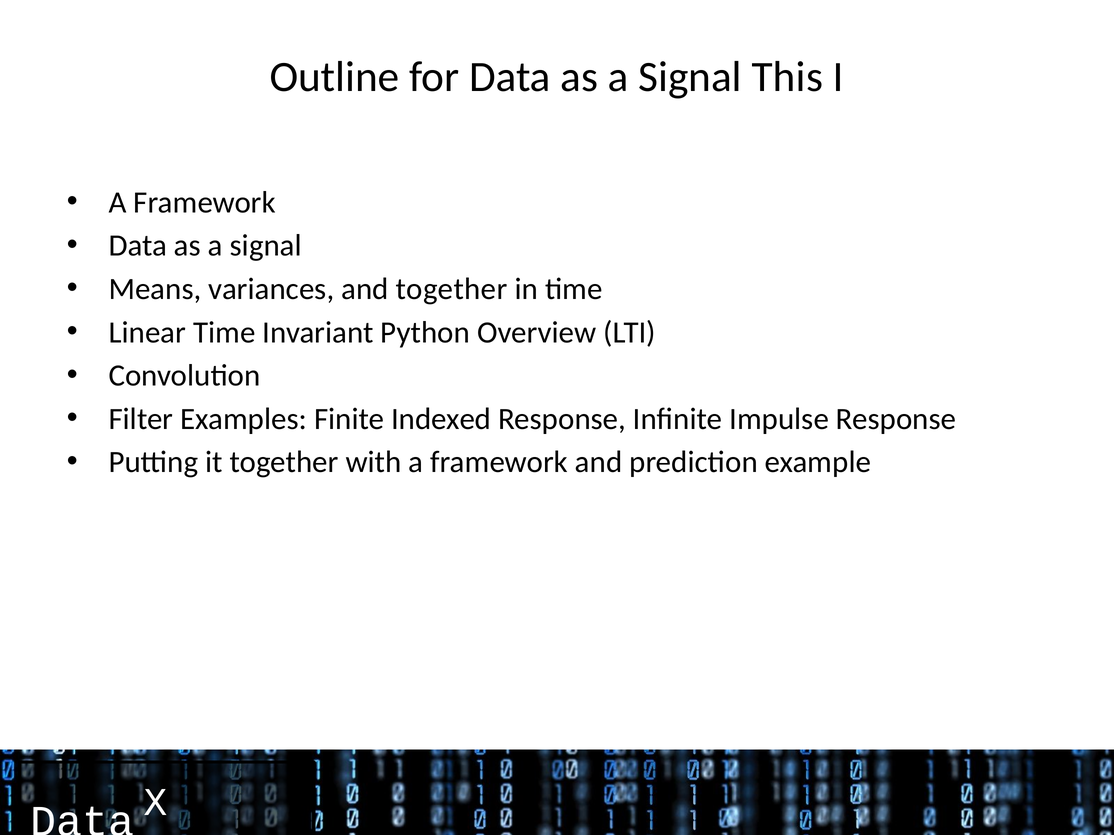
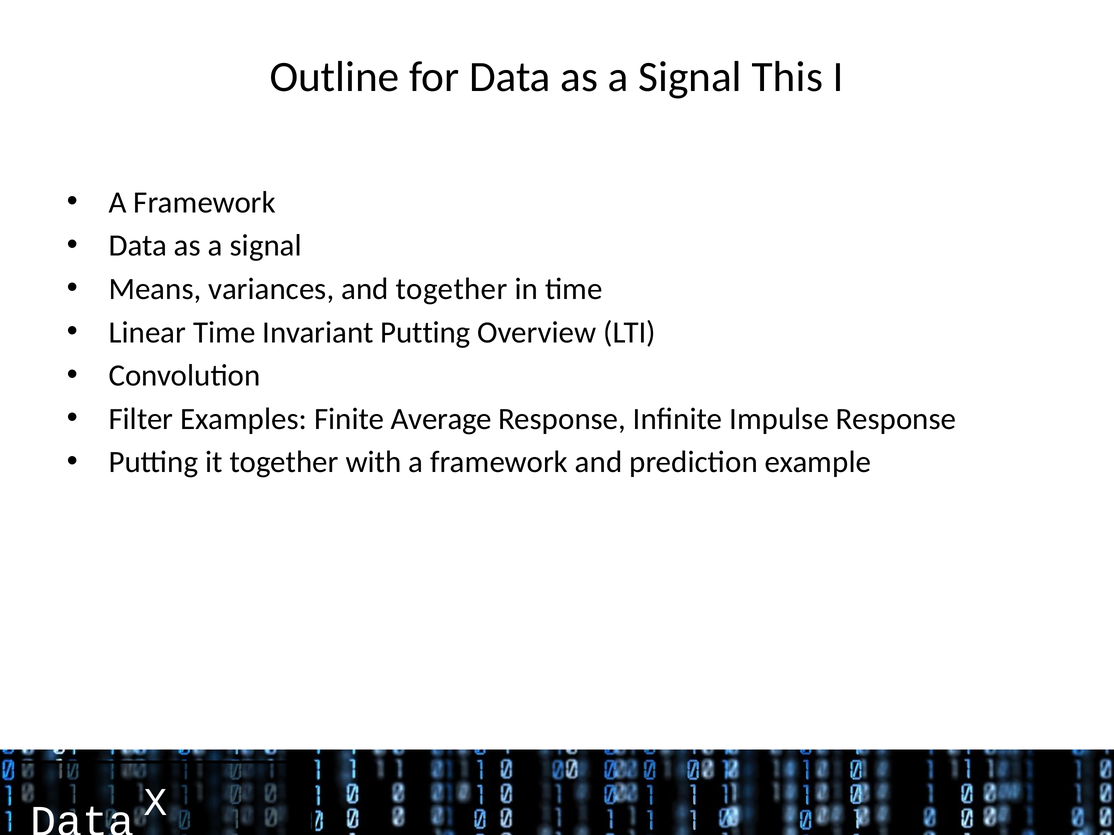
Invariant Python: Python -> Putting (425, 333)
Indexed: Indexed -> Average (441, 419)
